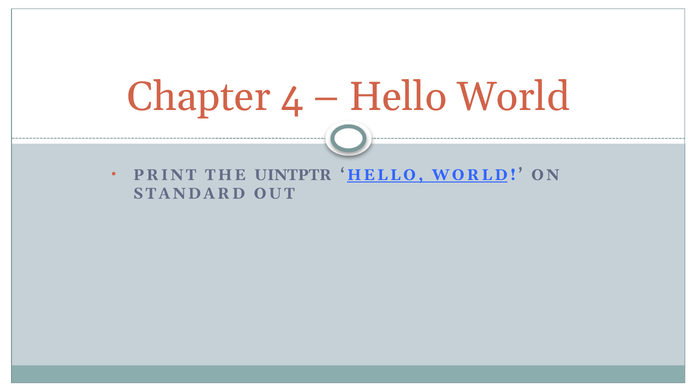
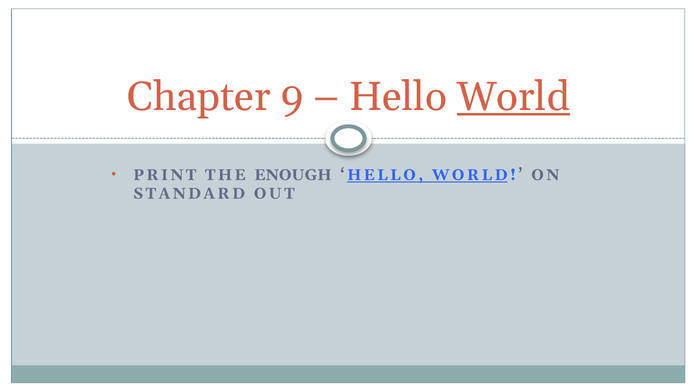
4: 4 -> 9 (292, 97)
World underline: none -> present (513, 97)
UINTPTR: UINTPTR -> ENOUGH (293, 175)
